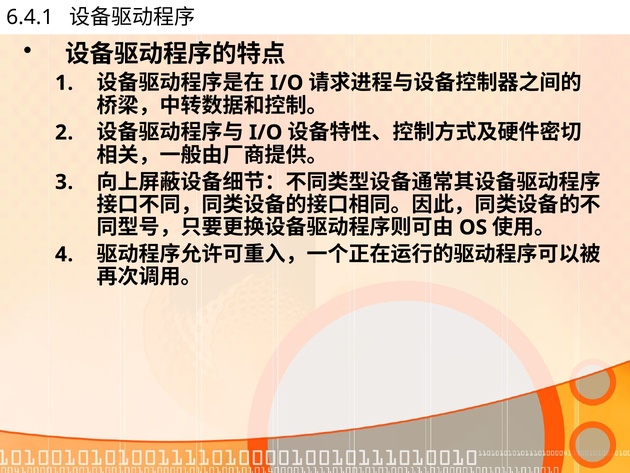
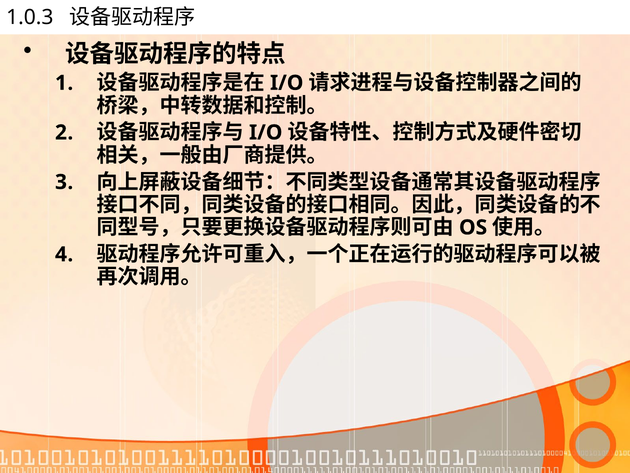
6.4.1: 6.4.1 -> 1.0.3 (30, 17)
